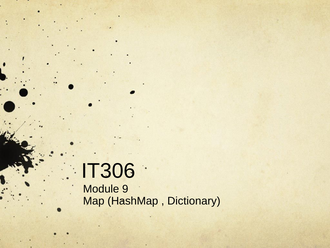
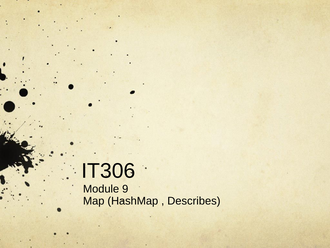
Dictionary: Dictionary -> Describes (194, 200)
